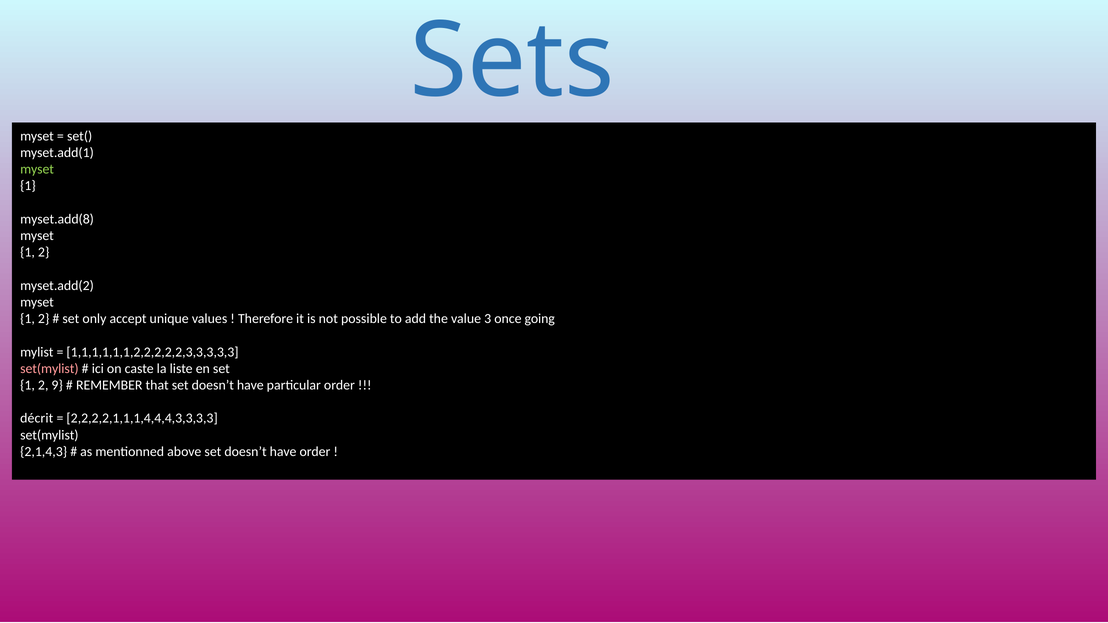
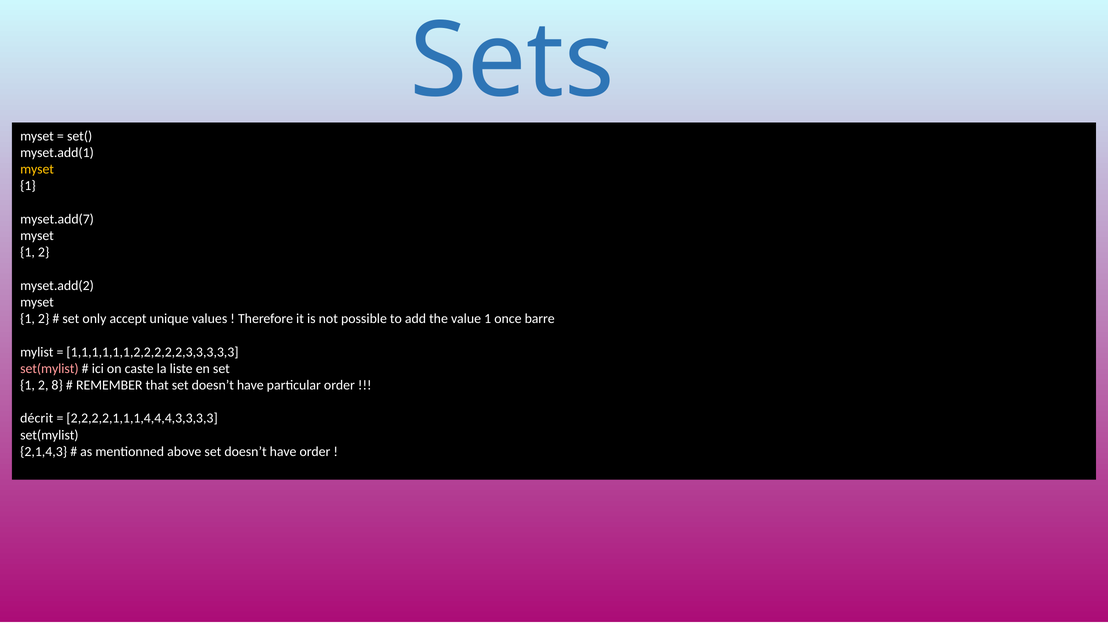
myset colour: light green -> yellow (37, 169)
myset.add(8: myset.add(8 -> myset.add(7 (57, 219)
value 3: 3 -> 1 (488, 319)
going: going -> barre (540, 319)
9: 9 -> 8 (57, 385)
